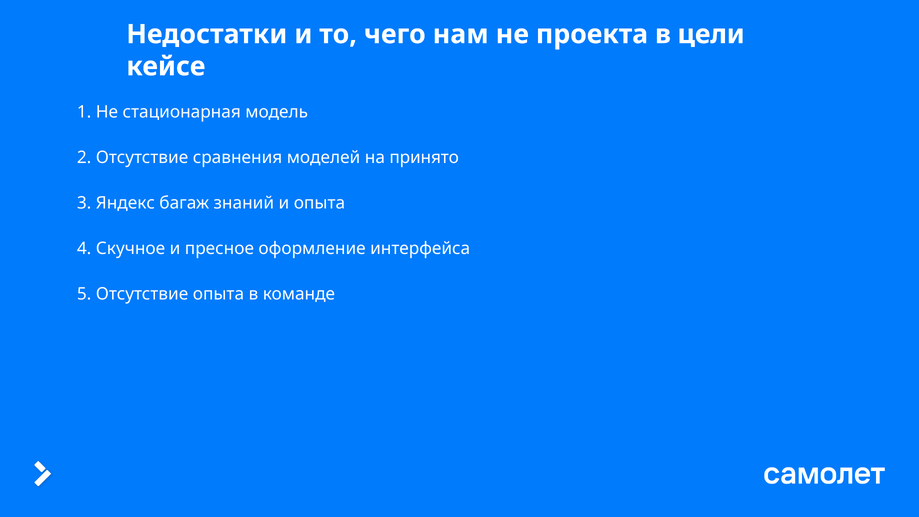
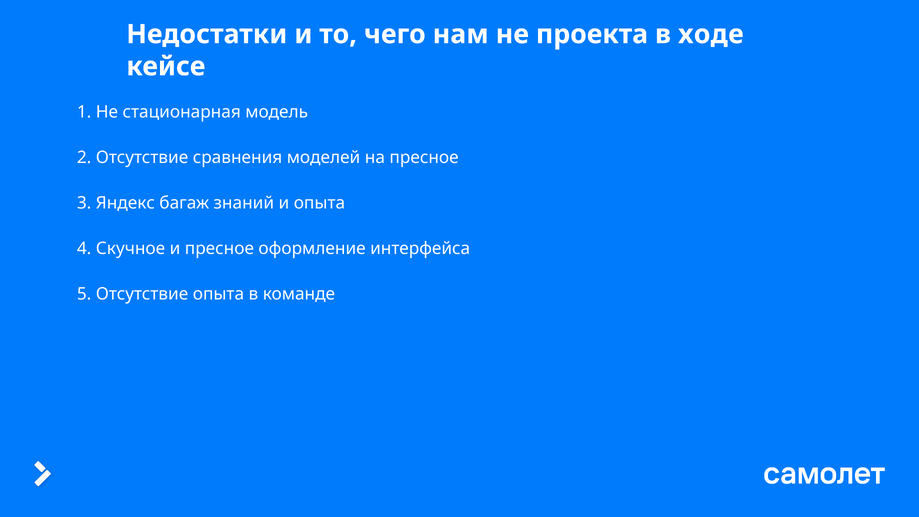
цели: цели -> ходе (711, 34)
на принято: принято -> пресное (424, 157)
